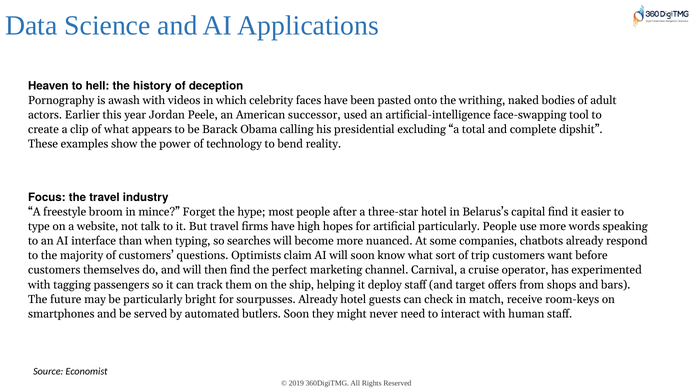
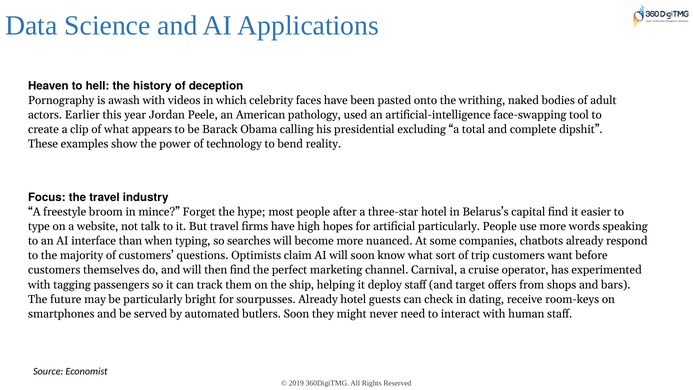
successor: successor -> pathology (314, 115)
match: match -> dating (486, 299)
